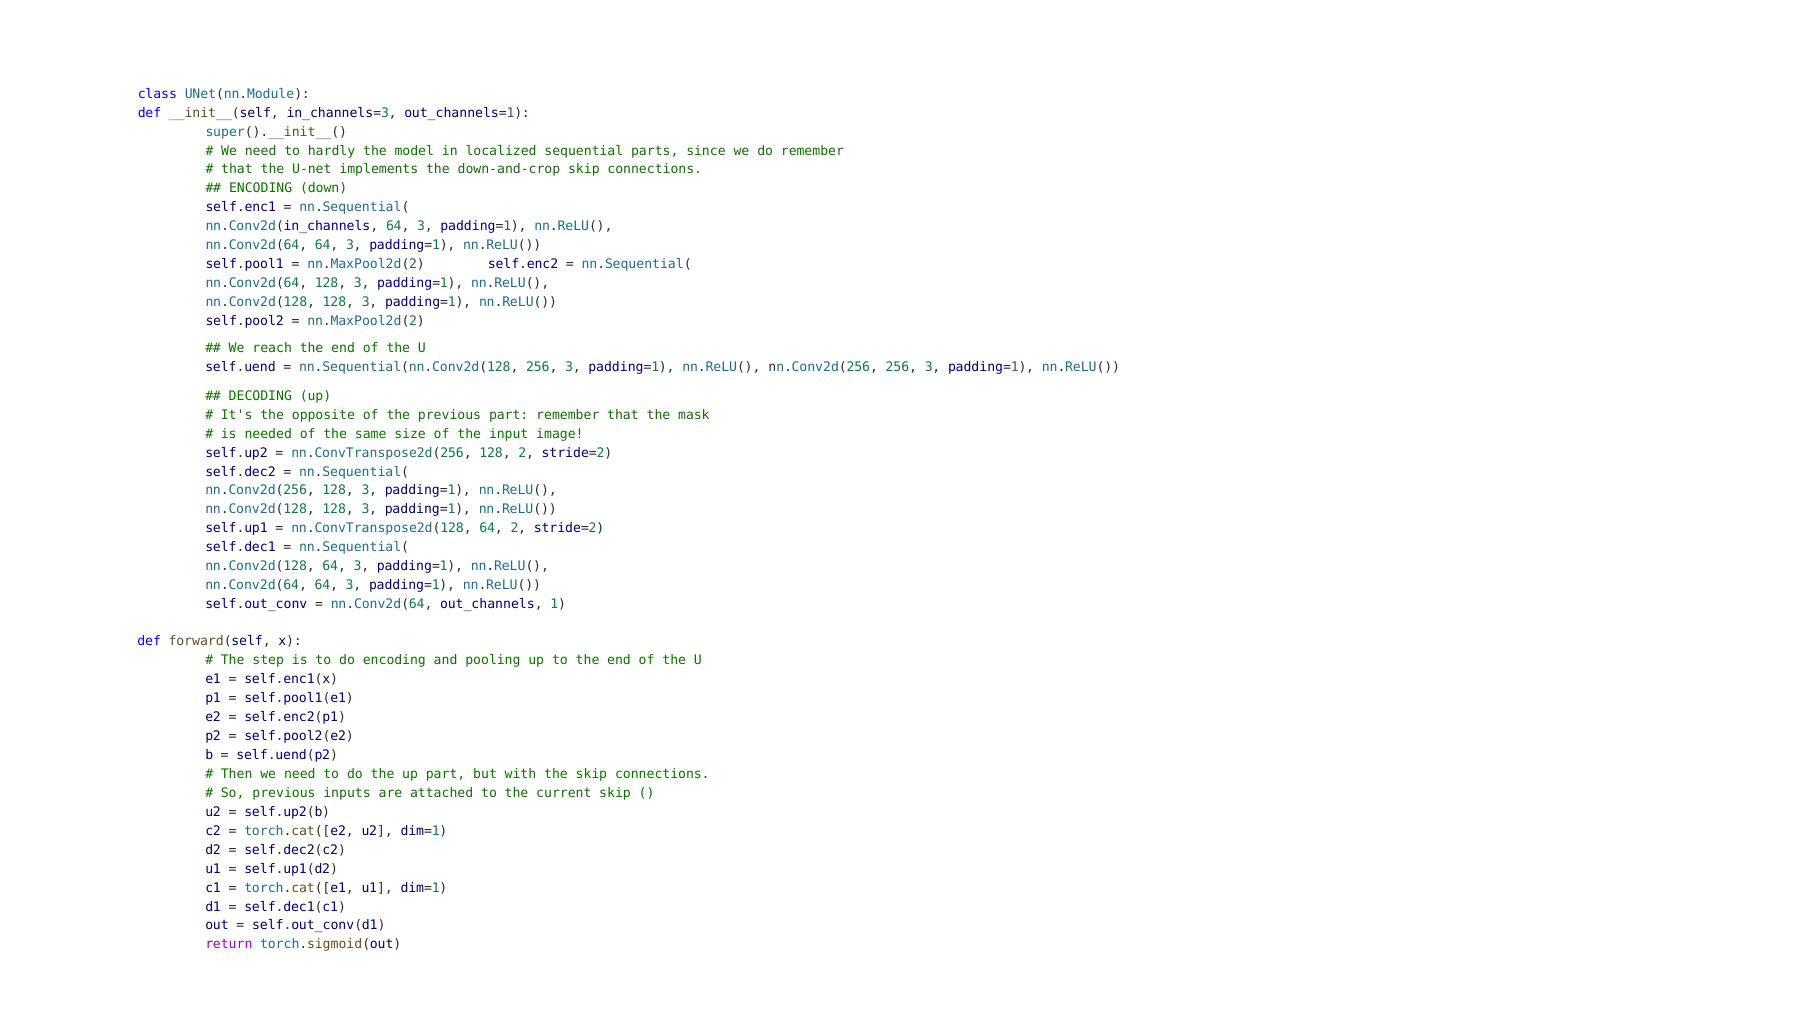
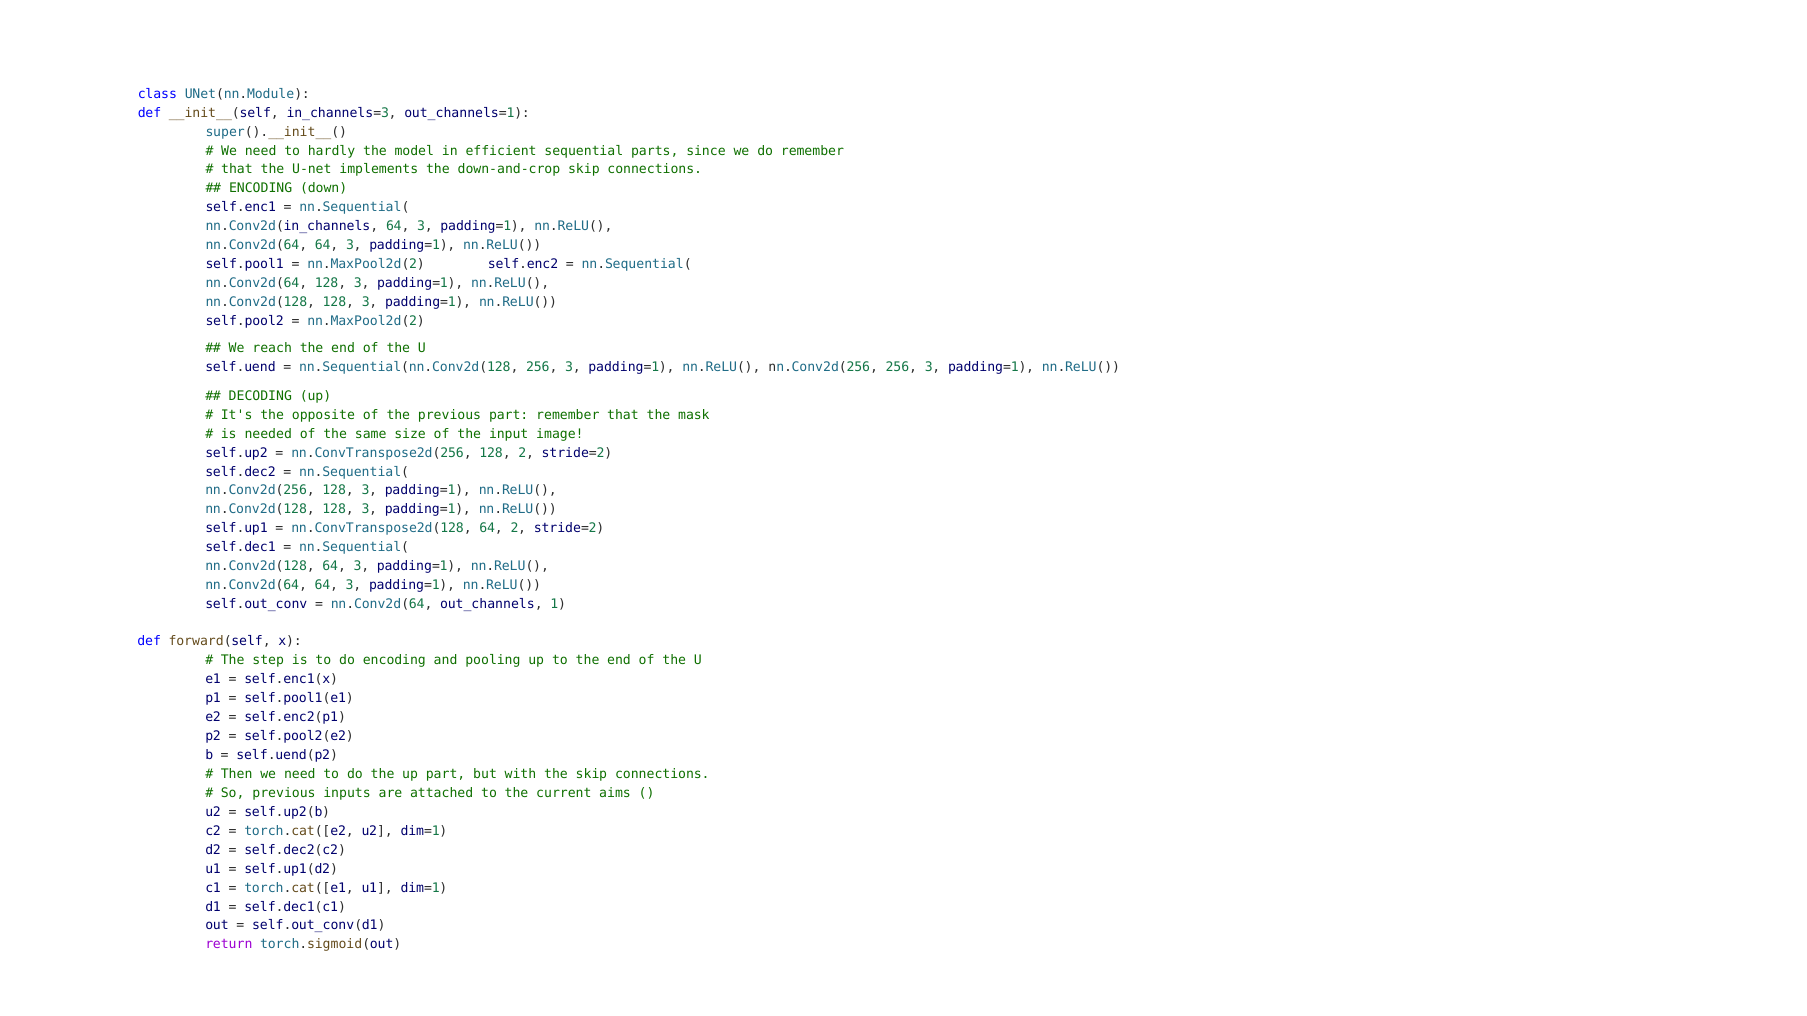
localized: localized -> efficient (501, 151)
current skip: skip -> aims (615, 793)
